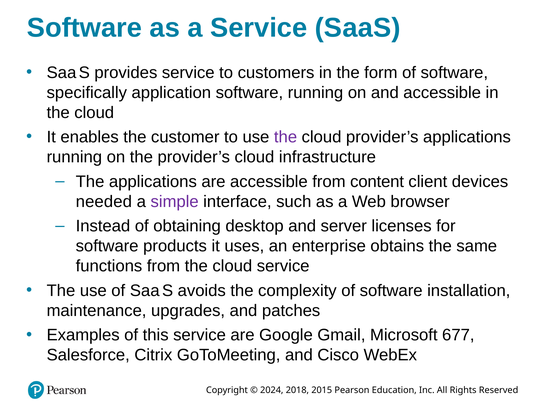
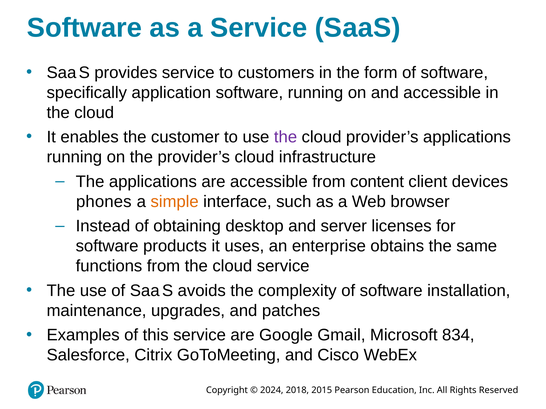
needed: needed -> phones (104, 202)
simple colour: purple -> orange (175, 202)
677: 677 -> 834 (458, 336)
